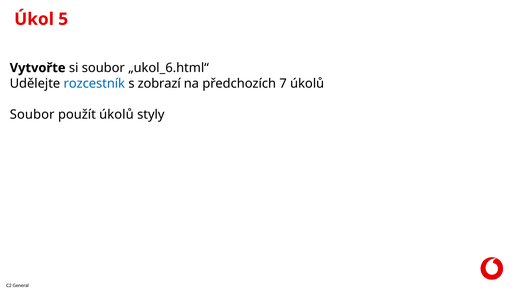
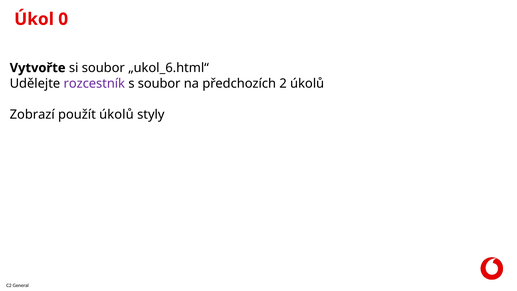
5: 5 -> 0 (63, 19)
rozcestník colour: blue -> purple (94, 83)
s zobrazí: zobrazí -> soubor (159, 83)
7: 7 -> 2 (283, 83)
Soubor: Soubor -> Zobrazí (32, 114)
